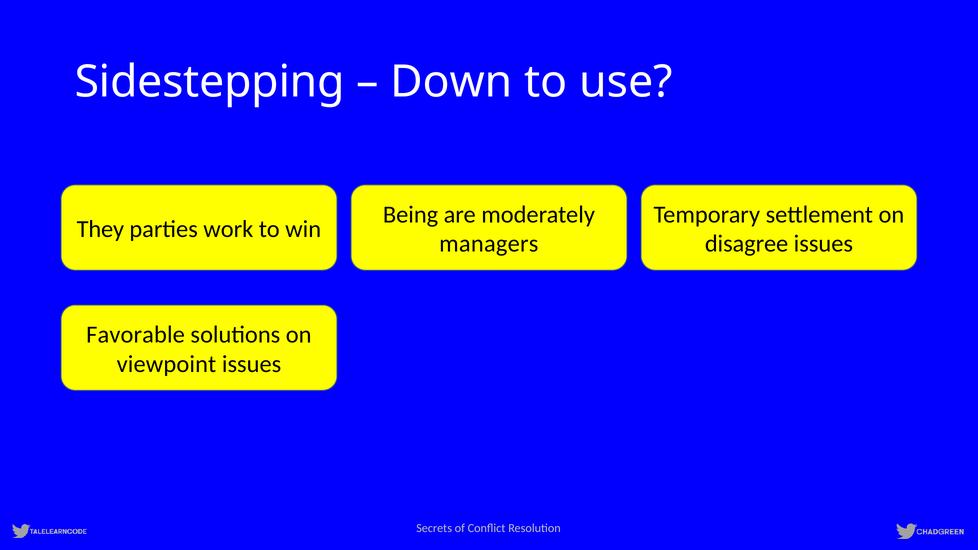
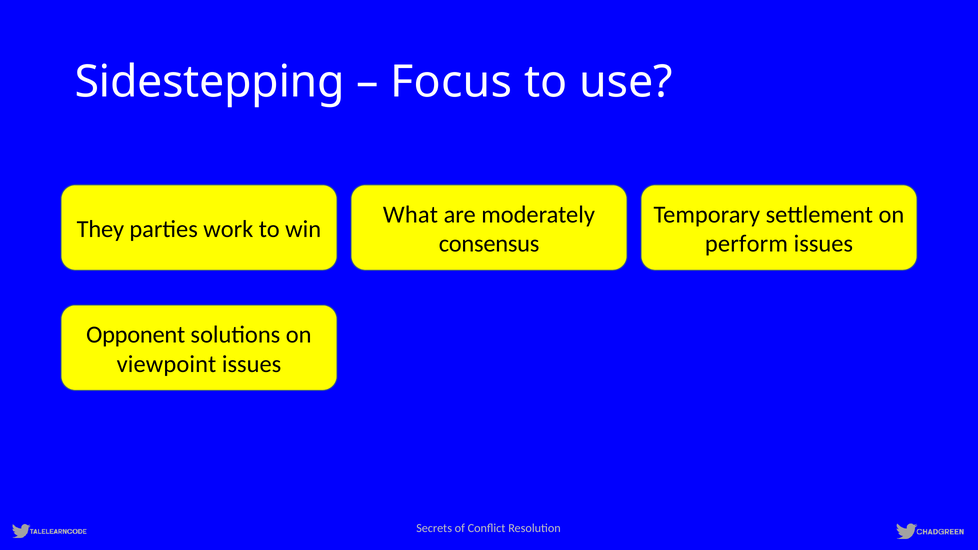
Down: Down -> Focus (451, 82)
Being: Being -> What (410, 215)
managers: managers -> consensus (489, 244)
disagree: disagree -> perform (746, 244)
Favorable: Favorable -> Opponent (136, 335)
